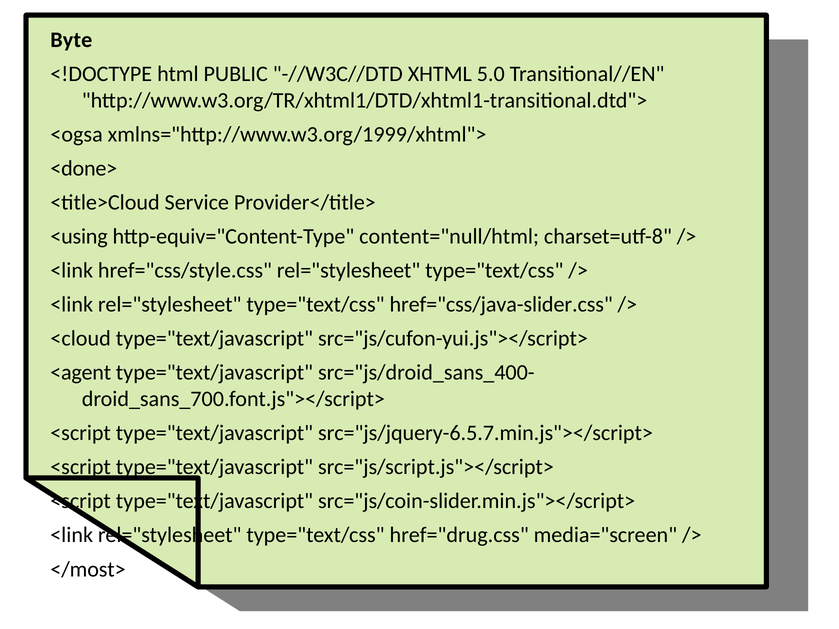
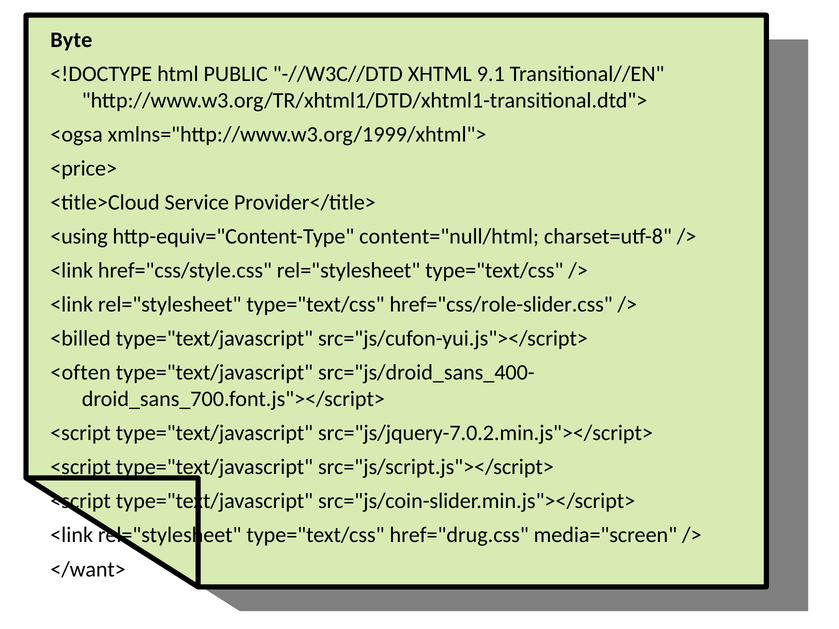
5.0: 5.0 -> 9.1 (491, 74)
<done>: <done> -> <price> (84, 169)
href="css/java-slider.css: href="css/java-slider.css -> href="css/role-slider.css (501, 305)
<cloud: <cloud -> <billed (81, 339)
<agent: <agent -> <often (80, 373)
src="js/jquery-6.5.7.min.js"></script>: src="js/jquery-6.5.7.min.js"></script> -> src="js/jquery-7.0.2.min.js"></script> (485, 433)
</most>: </most> -> </want> (88, 569)
